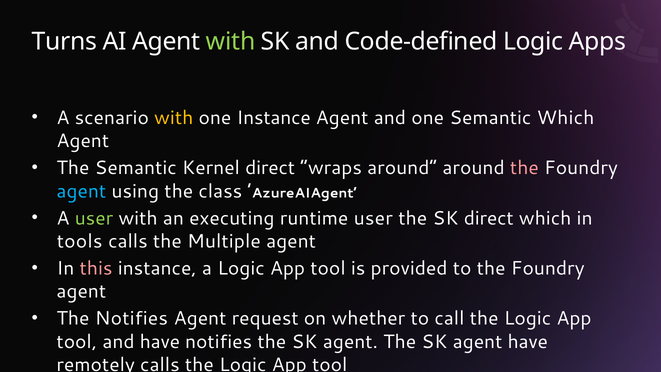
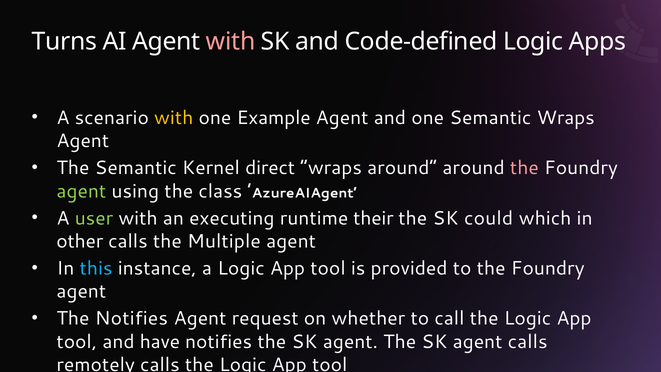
with colour: light green -> pink (231, 41)
one Instance: Instance -> Example (274, 118)
Semantic Which: Which -> Wraps (566, 118)
agent colour: light blue -> light green (81, 191)
runtime user: user -> their (373, 218)
SK direct: direct -> could (489, 218)
tools: tools -> other (80, 241)
this colour: pink -> light blue (96, 268)
agent have: have -> calls (528, 342)
